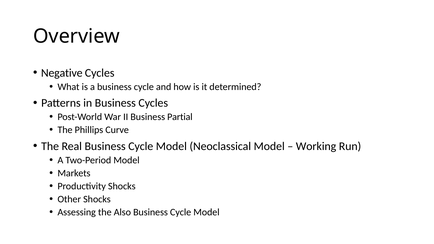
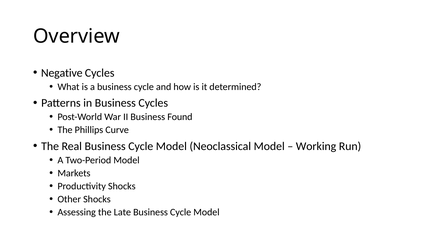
Partial: Partial -> Found (180, 117)
Also: Also -> Late (122, 212)
